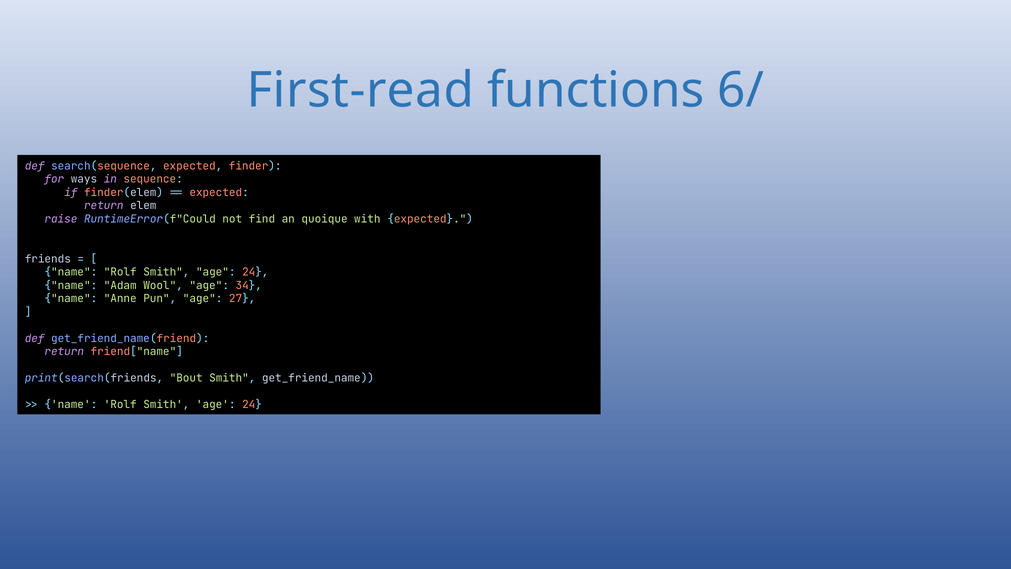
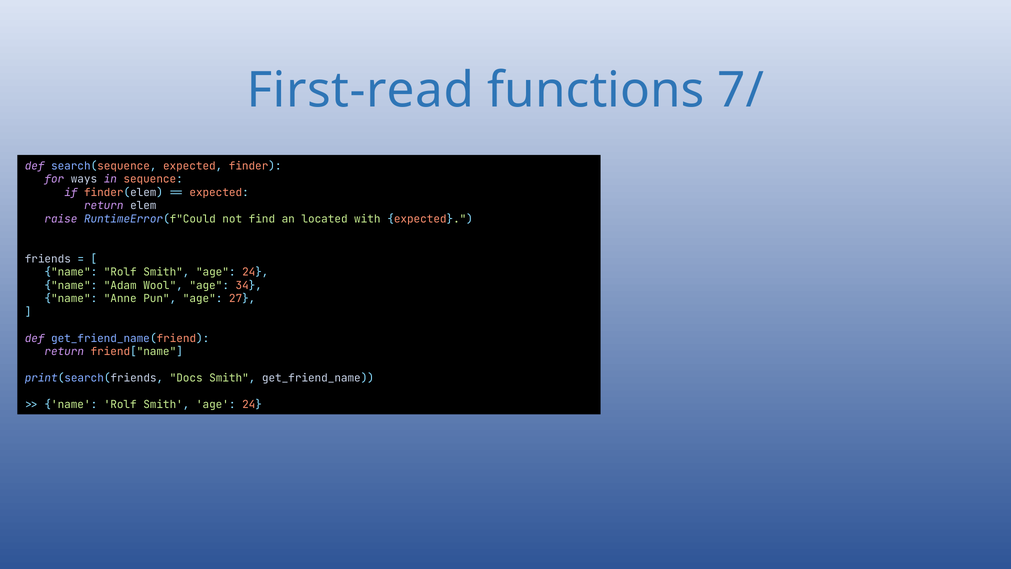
6/: 6/ -> 7/ (741, 90)
quoique: quoique -> located (325, 219)
Bout: Bout -> Docs (186, 378)
